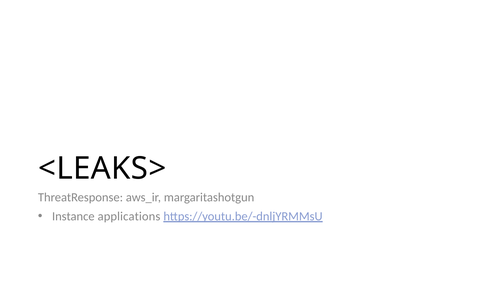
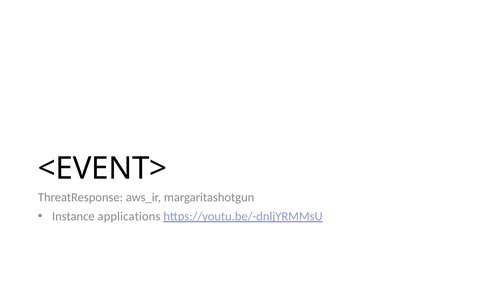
<LEAKS>: <LEAKS> -> <EVENT> (103, 168)
